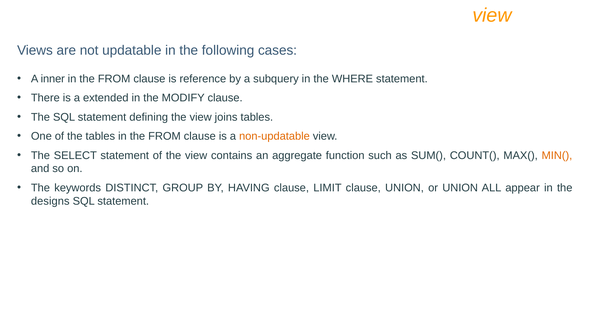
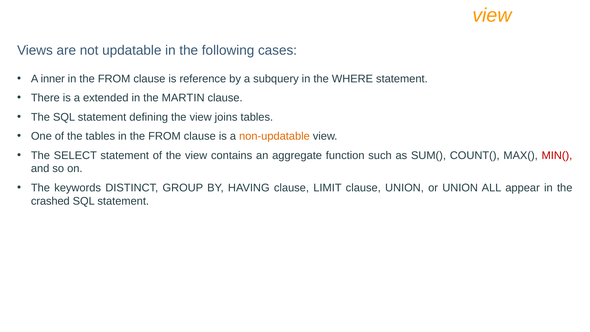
MODIFY: MODIFY -> MARTIN (183, 98)
MIN( colour: orange -> red (557, 155)
designs: designs -> crashed (50, 201)
